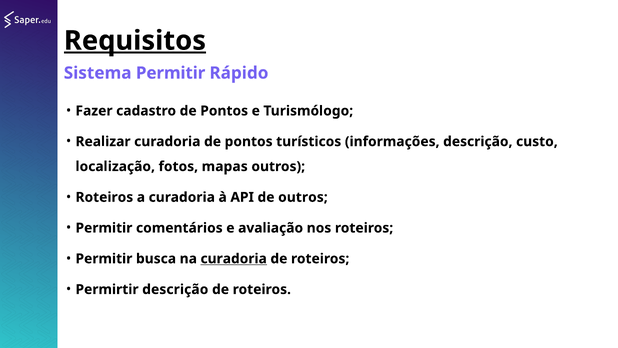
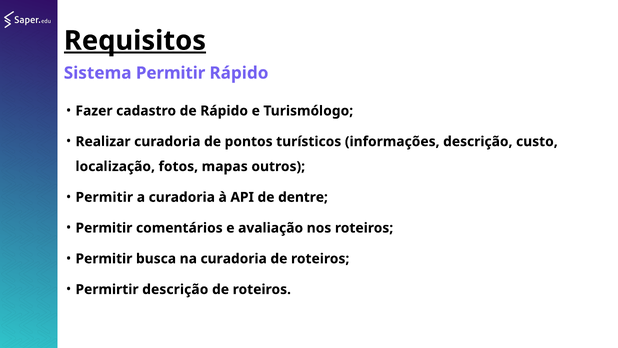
cadastro de Pontos: Pontos -> Rápido (224, 111)
Roteiros: Roteiros -> Permitir (104, 197)
de outros: outros -> dentre (303, 197)
curadoria underline: present -> none (234, 258)
